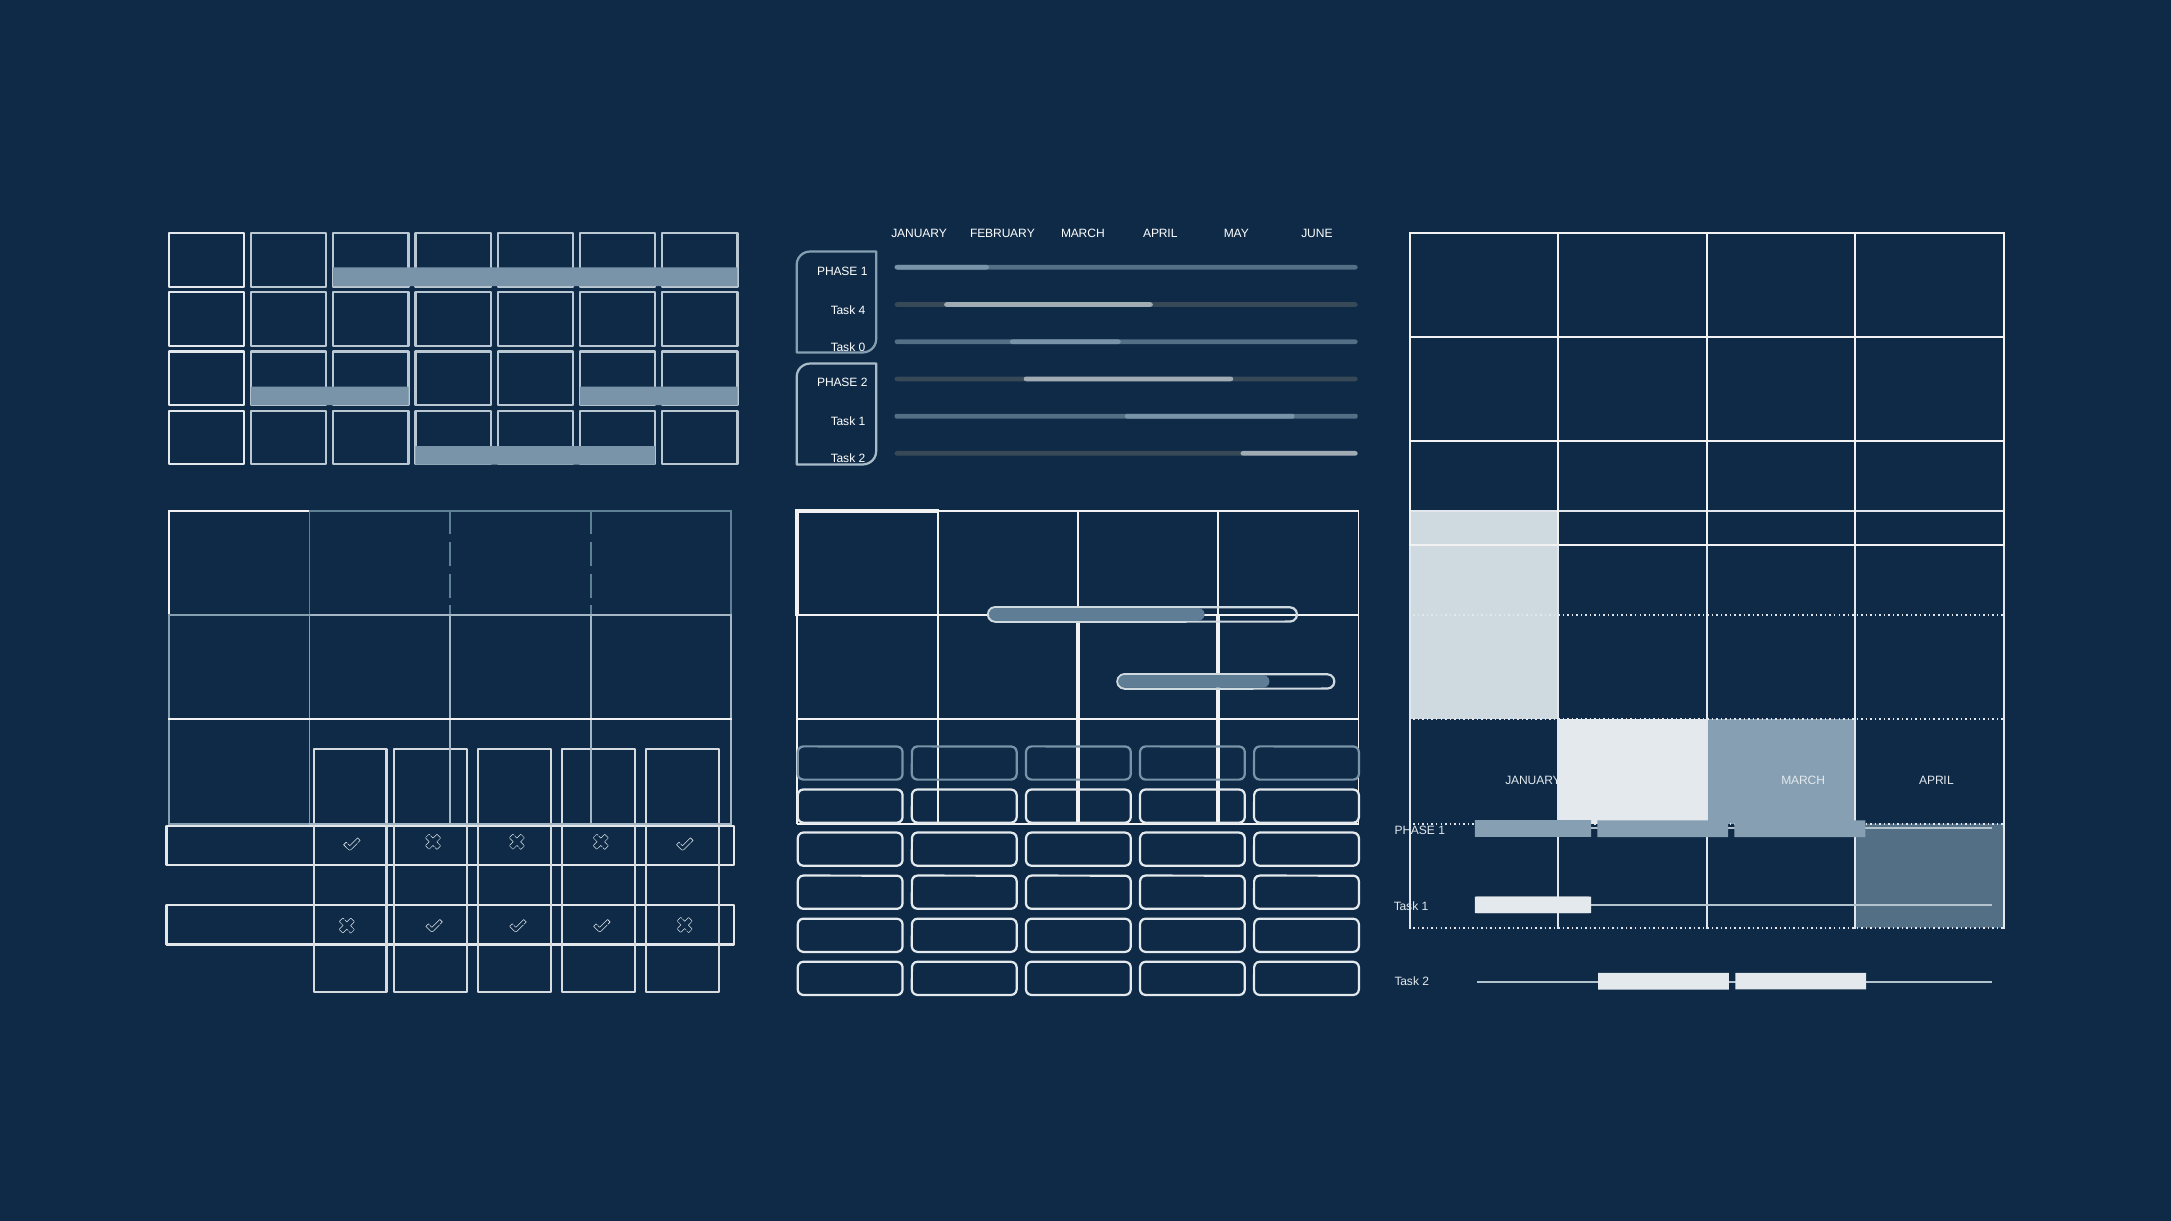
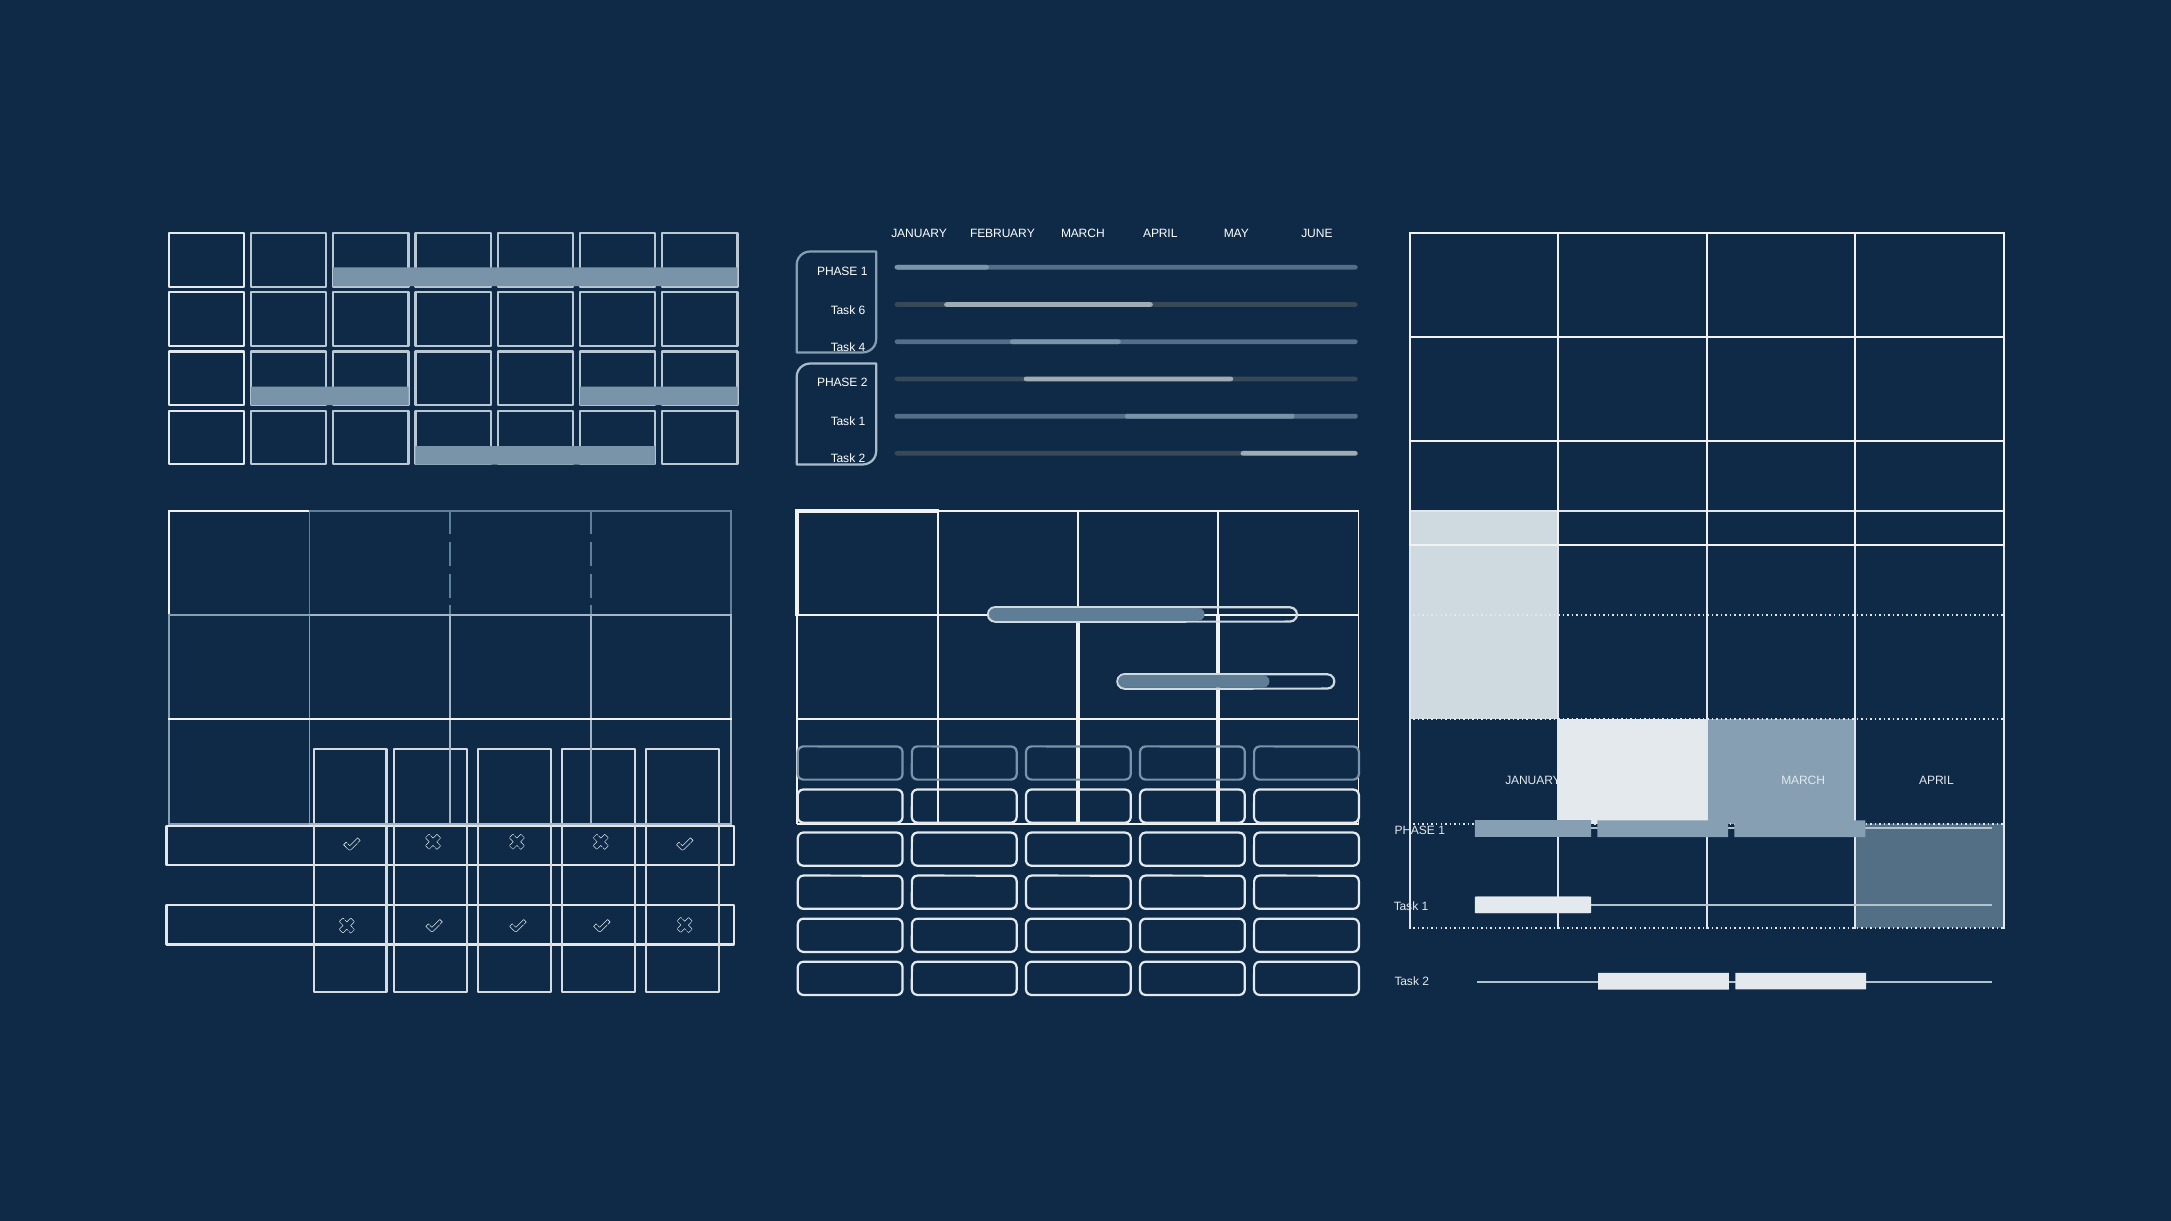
4: 4 -> 6 (862, 310)
0: 0 -> 4 (862, 347)
